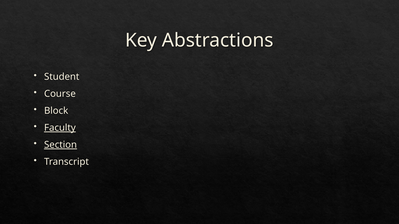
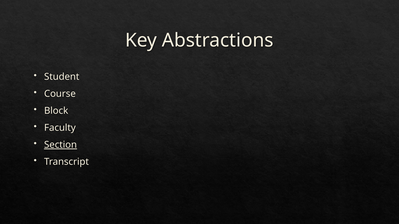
Faculty underline: present -> none (60, 128)
